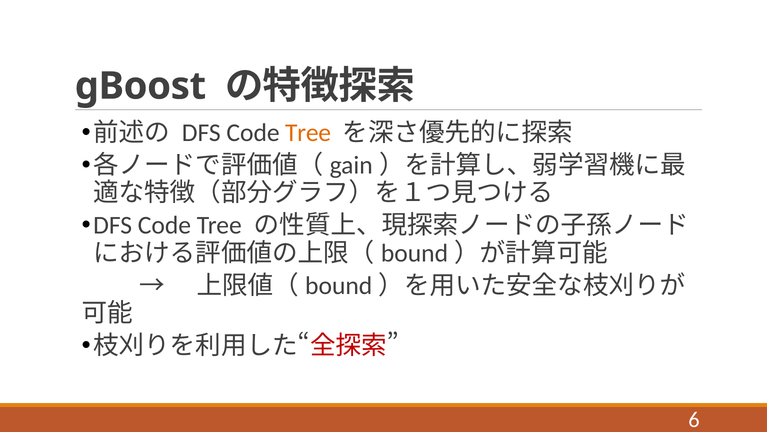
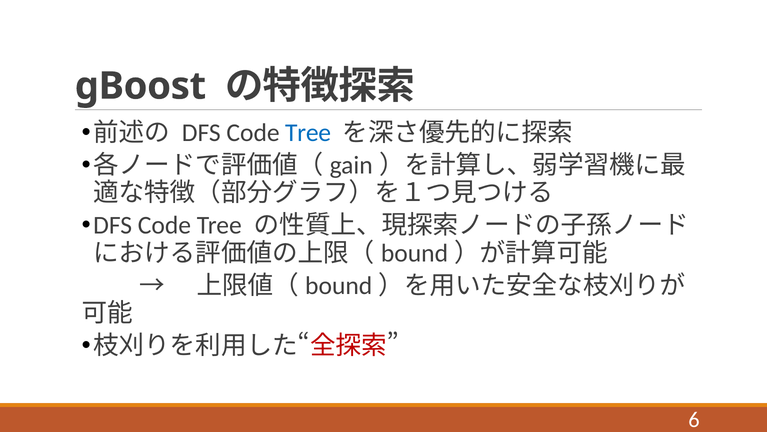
Tree colour: orange -> blue (308, 133)
